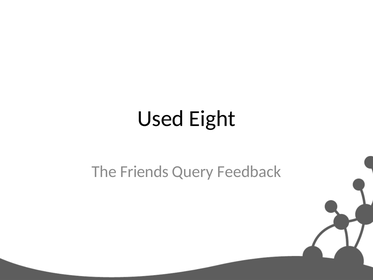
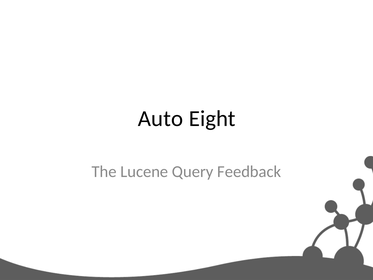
Used: Used -> Auto (161, 118)
Friends: Friends -> Lucene (144, 171)
